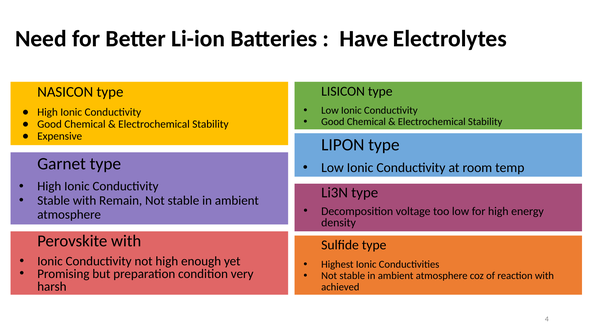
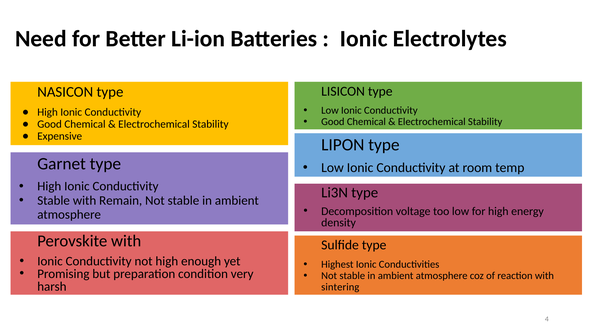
Have: Have -> Ionic (364, 39)
achieved: achieved -> sintering (340, 287)
